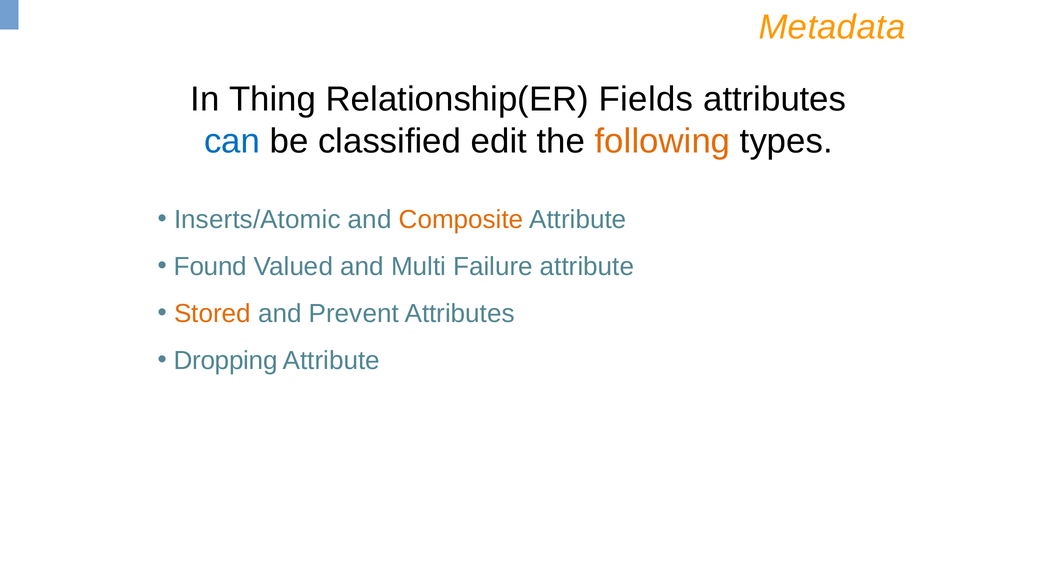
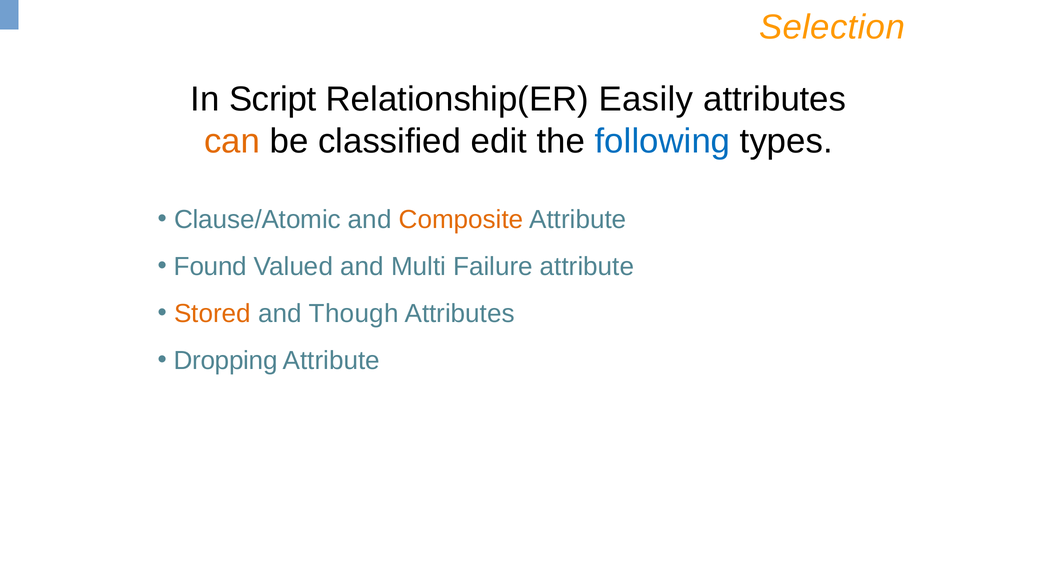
Metadata: Metadata -> Selection (832, 27)
Thing: Thing -> Script (273, 99)
Fields: Fields -> Easily (646, 99)
can colour: blue -> orange (232, 141)
following colour: orange -> blue (663, 141)
Inserts/Atomic: Inserts/Atomic -> Clause/Atomic (257, 220)
Prevent: Prevent -> Though (354, 314)
